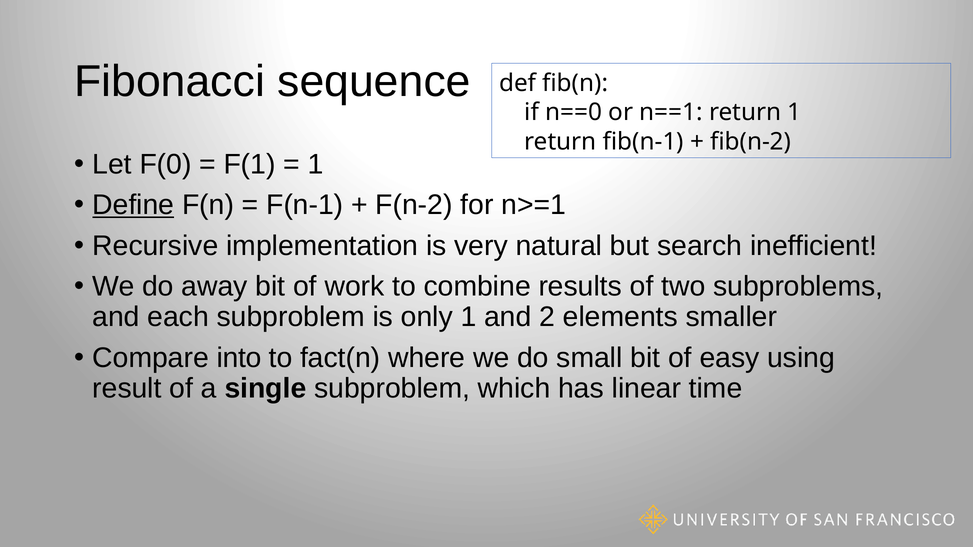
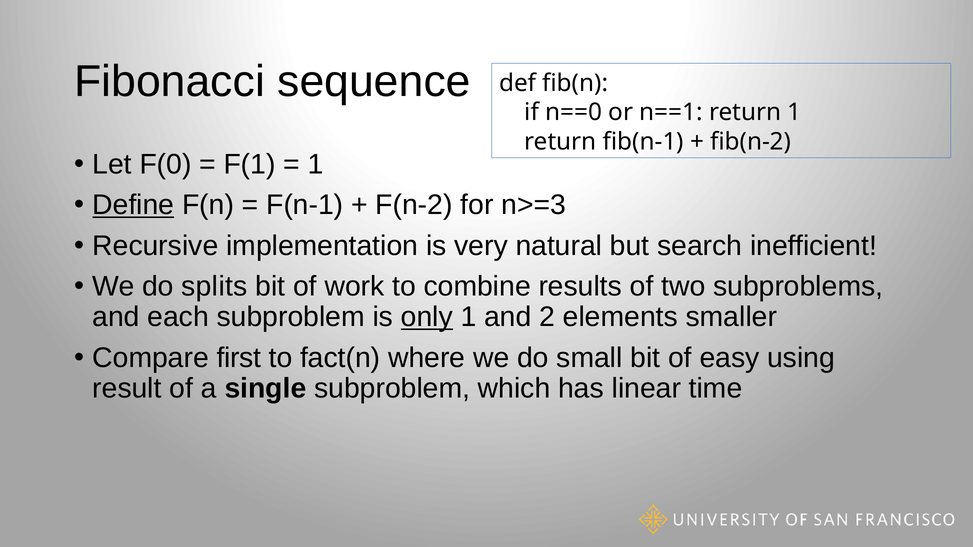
n>=1: n>=1 -> n>=3 (534, 205)
away: away -> splits (214, 287)
only underline: none -> present (427, 317)
into: into -> first (239, 358)
